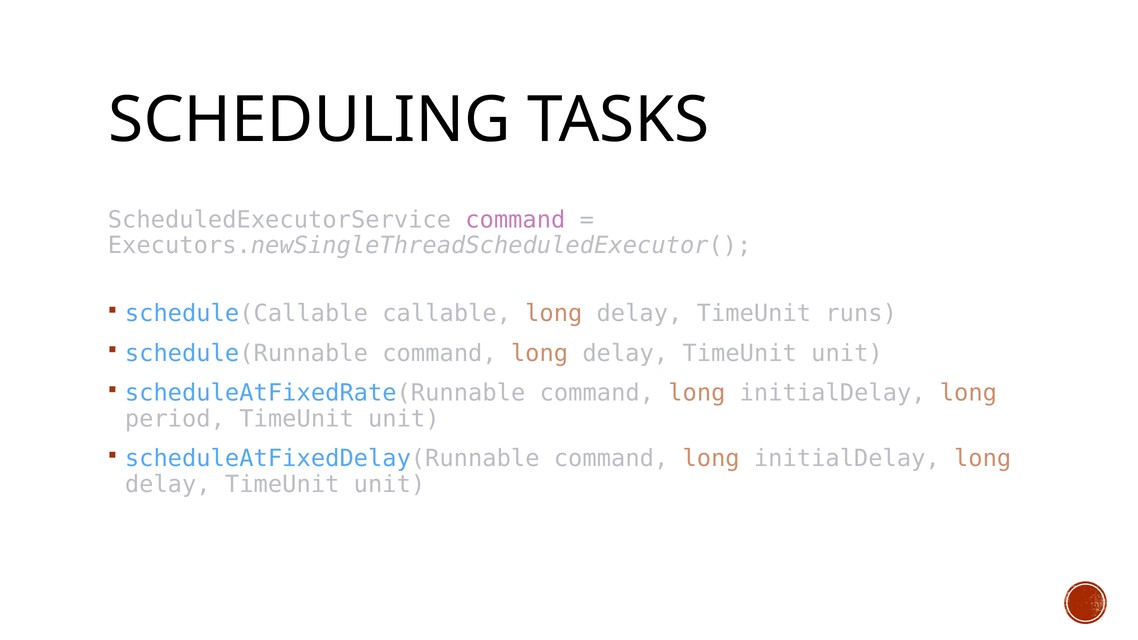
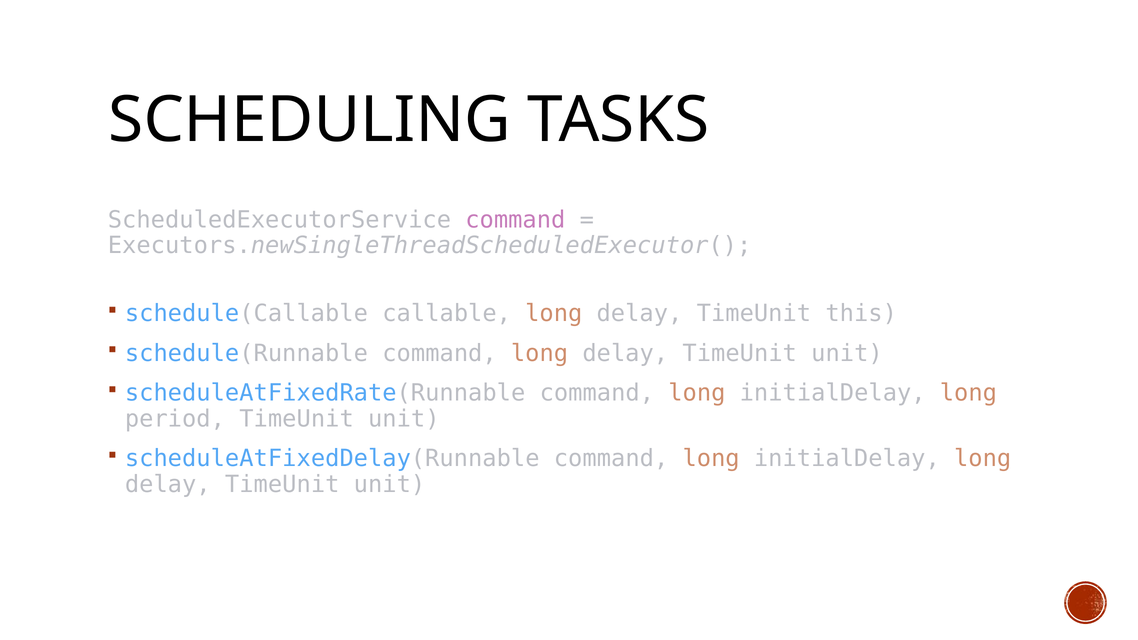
runs: runs -> this (861, 314)
